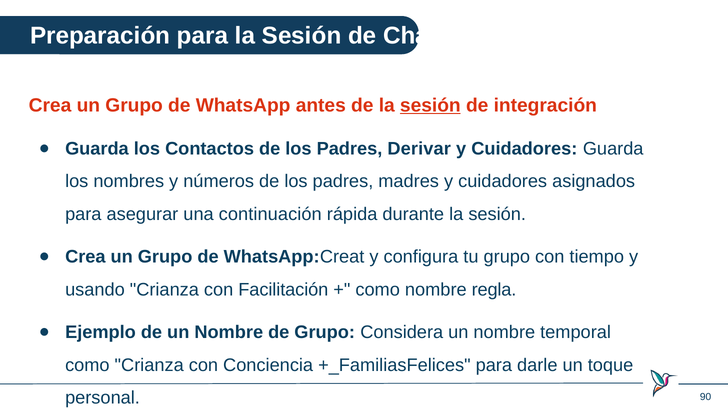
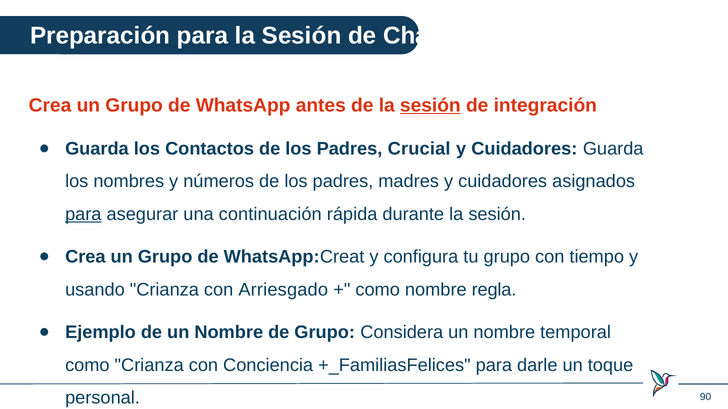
Derivar: Derivar -> Crucial (419, 149)
para underline: none -> present (83, 214)
Facilitación: Facilitación -> Arriesgado (283, 290)
